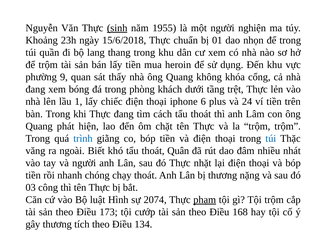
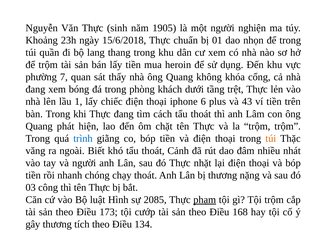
sinh underline: present -> none (117, 28)
1955: 1955 -> 1905 (164, 28)
9: 9 -> 7 (64, 77)
24: 24 -> 43 (247, 101)
túi colour: blue -> orange (271, 138)
Quân: Quân -> Cảnh (178, 150)
2074: 2074 -> 2085 (155, 199)
